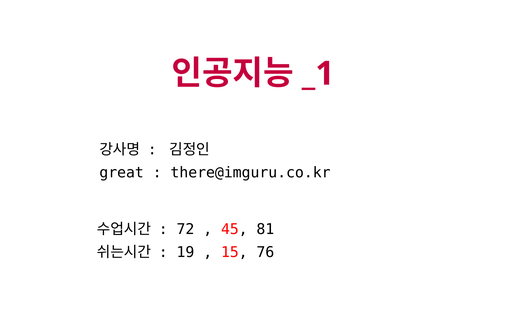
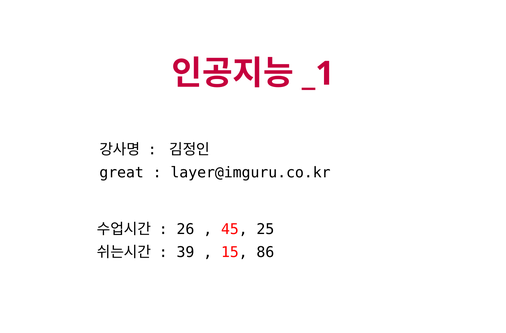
there@imguru.co.kr: there@imguru.co.kr -> layer@imguru.co.kr (251, 172)
72: 72 -> 26 (185, 229)
81: 81 -> 25 (265, 229)
19: 19 -> 39 (185, 252)
76: 76 -> 86 (265, 252)
